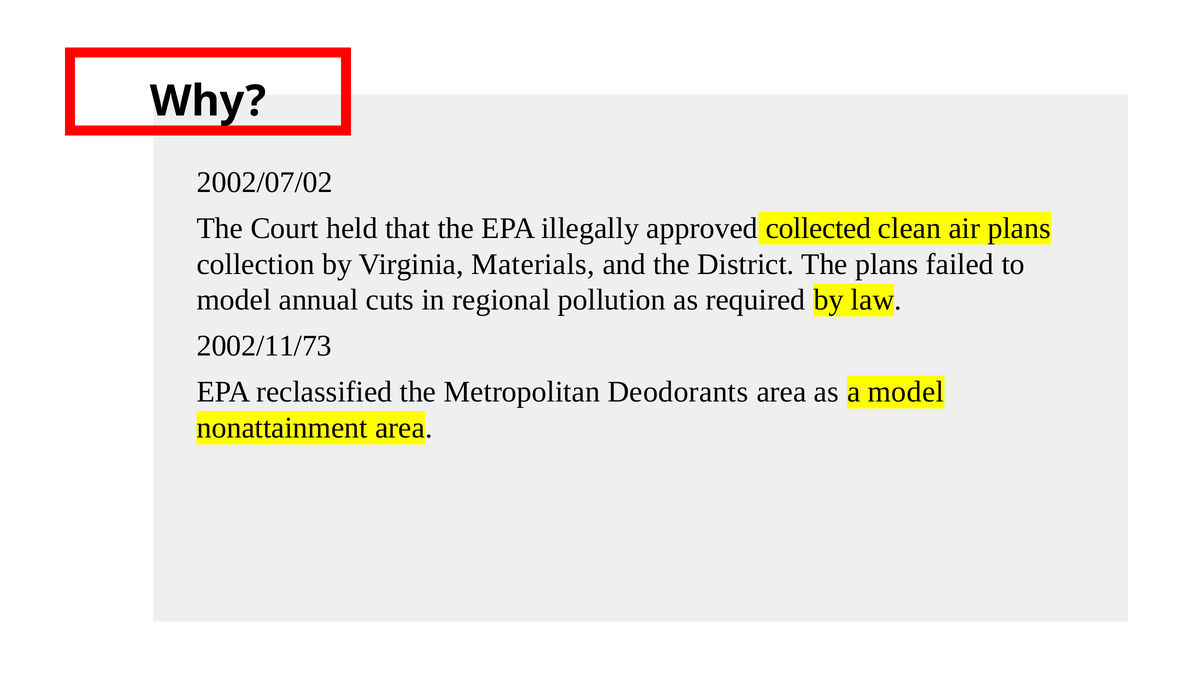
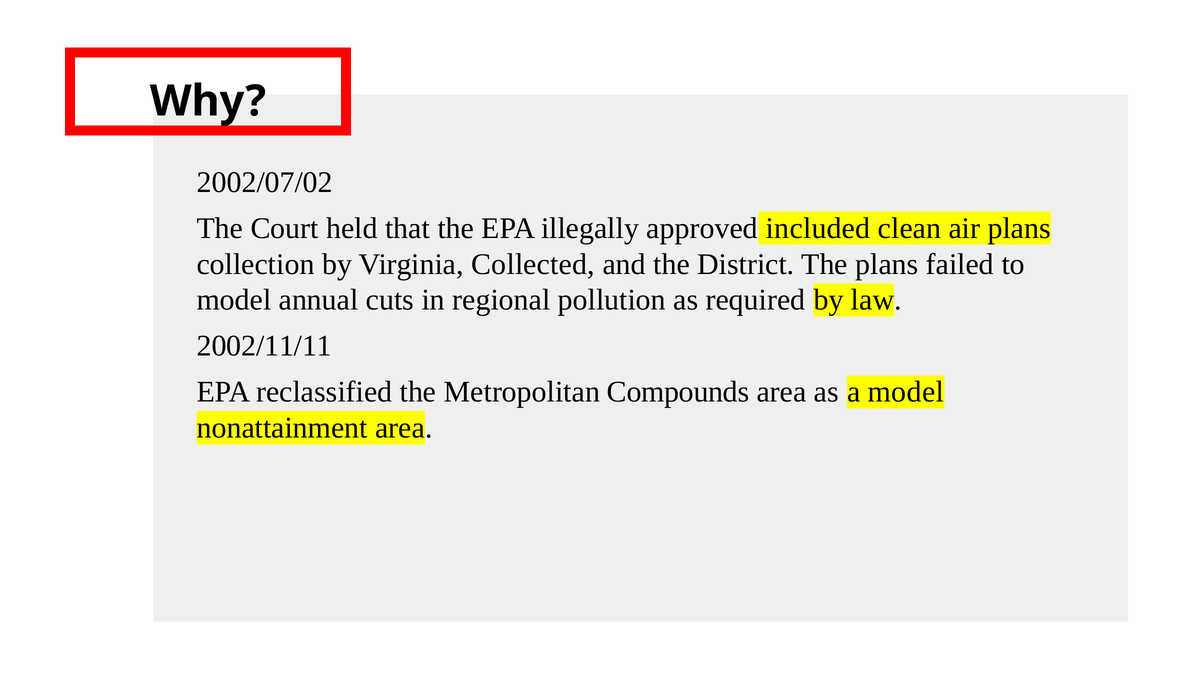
collected: collected -> included (818, 228)
Materials: Materials -> Collected (533, 264)
2002/11/73: 2002/11/73 -> 2002/11/11 (264, 346)
Deodorants: Deodorants -> Compounds (678, 392)
